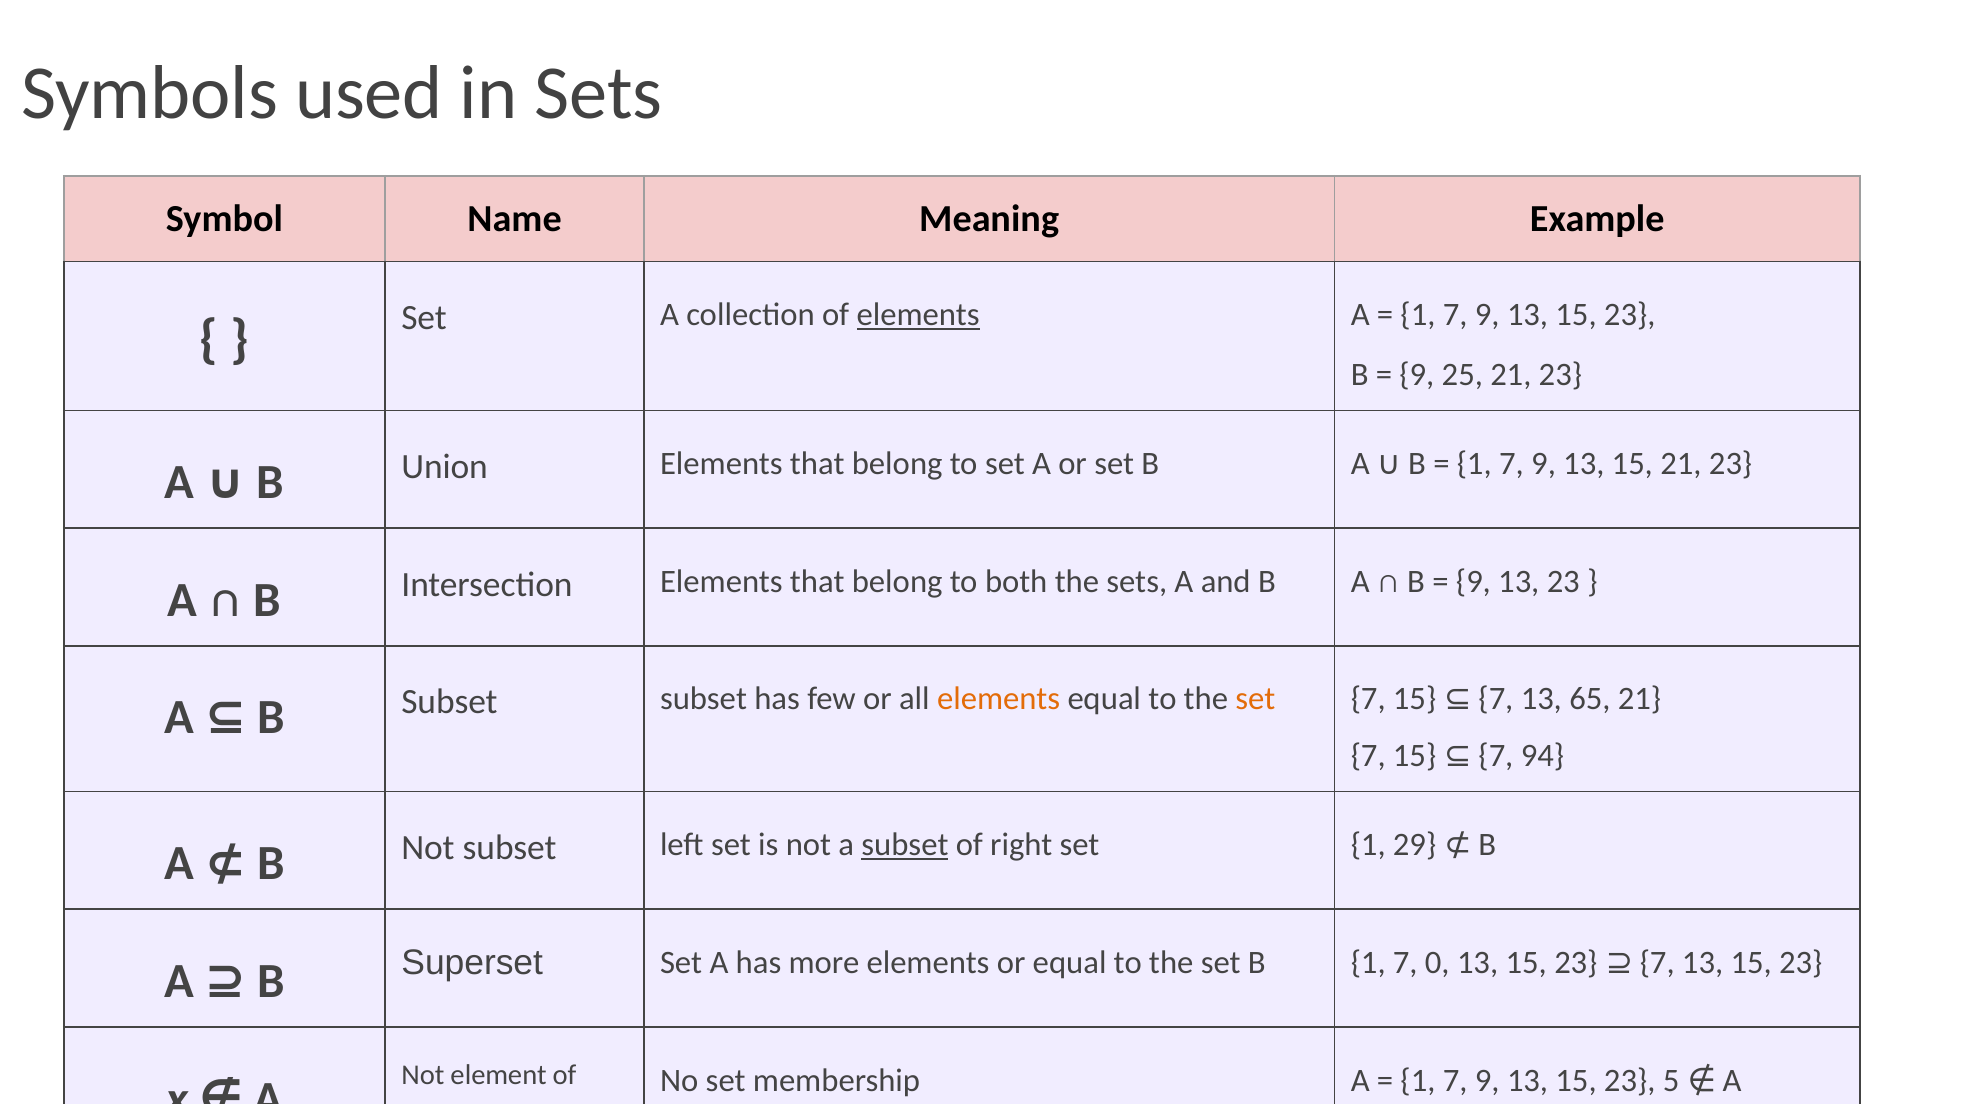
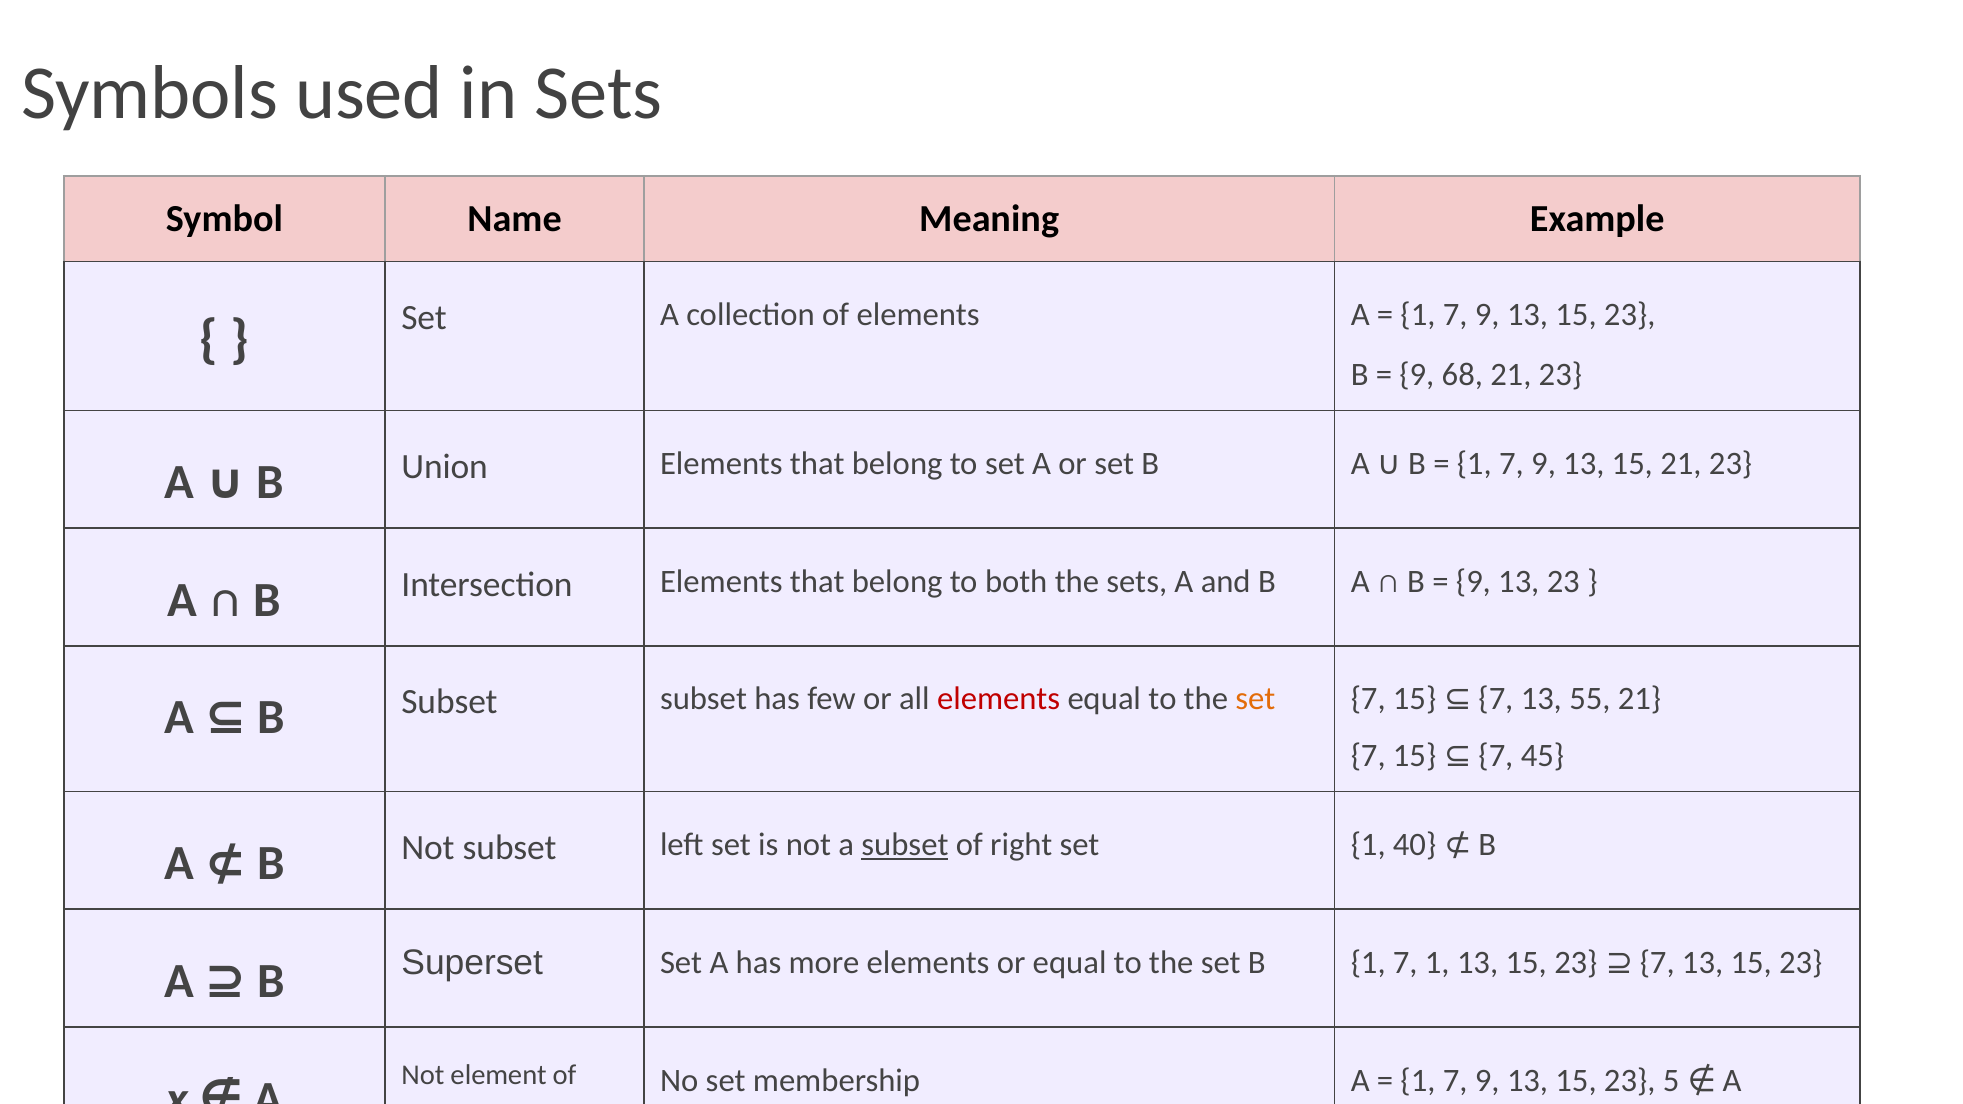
elements underline: present -> none (918, 315)
25: 25 -> 68 (1462, 375)
elements colour: orange -> red (999, 699)
65: 65 -> 55 (1590, 699)
94: 94 -> 45 (1542, 756)
29: 29 -> 40 (1415, 845)
7 0: 0 -> 1 (1437, 963)
